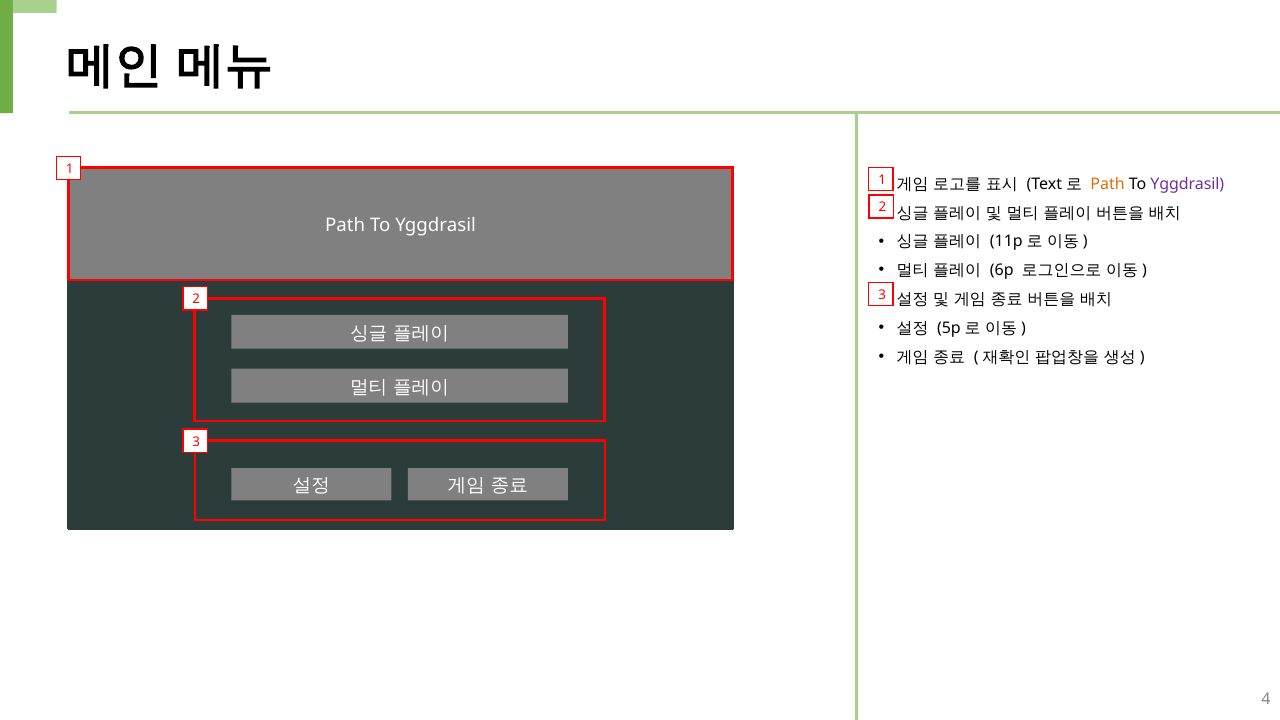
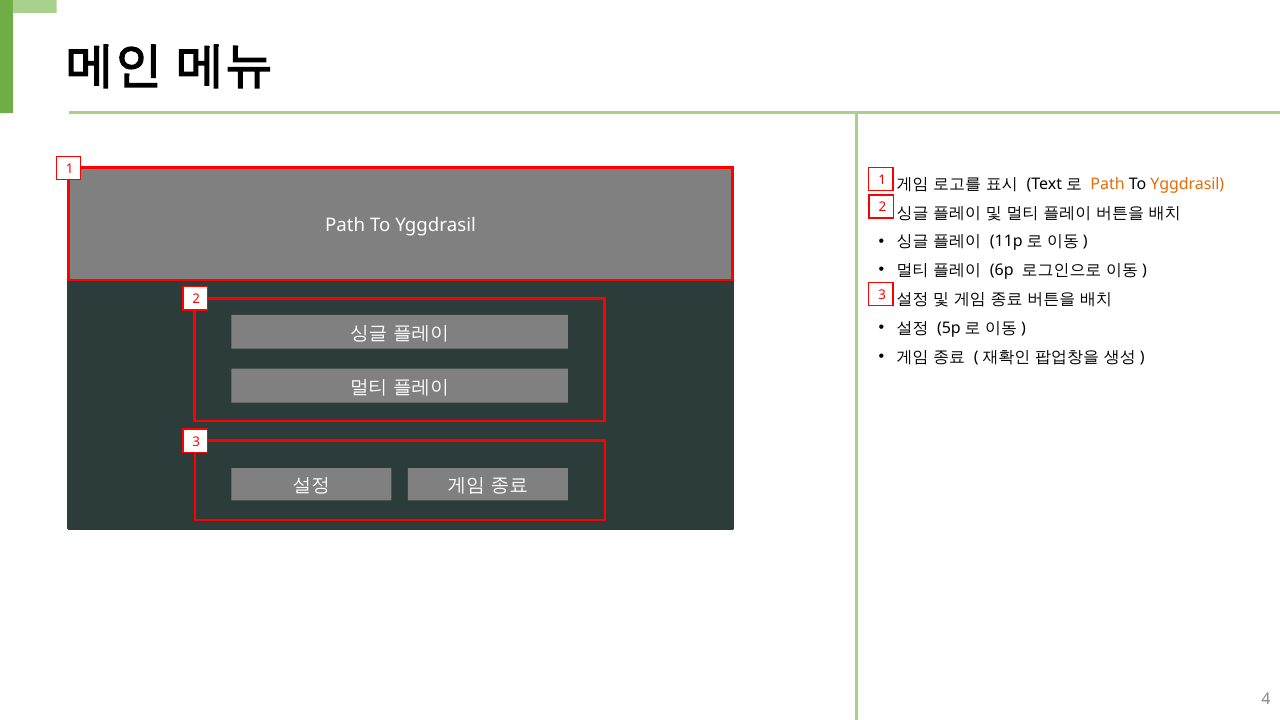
Yggdrasil colour: purple -> orange (1187, 184)
